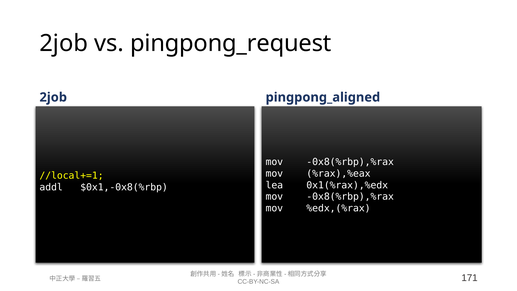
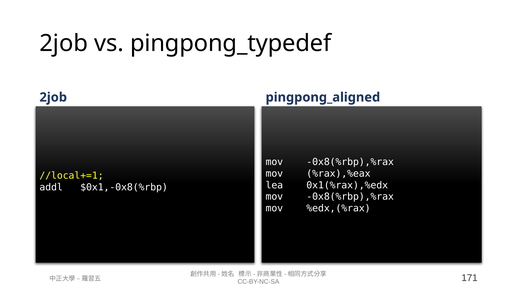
pingpong_request: pingpong_request -> pingpong_typedef (231, 43)
